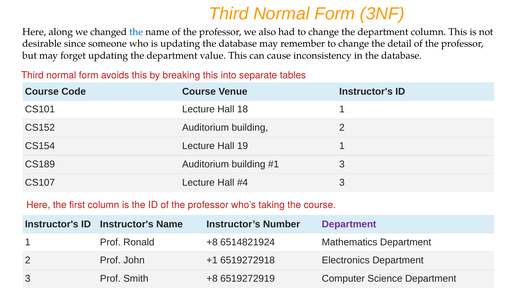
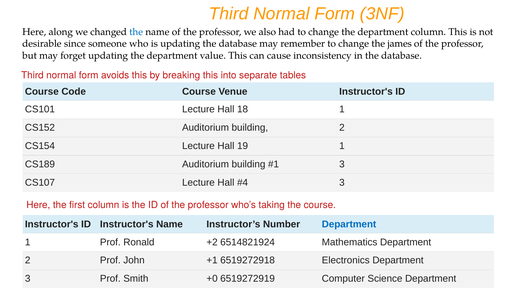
detail: detail -> james (400, 44)
Department colour: purple -> blue (349, 224)
Ronald +8: +8 -> +2 (212, 242)
Smith +8: +8 -> +0 (212, 279)
